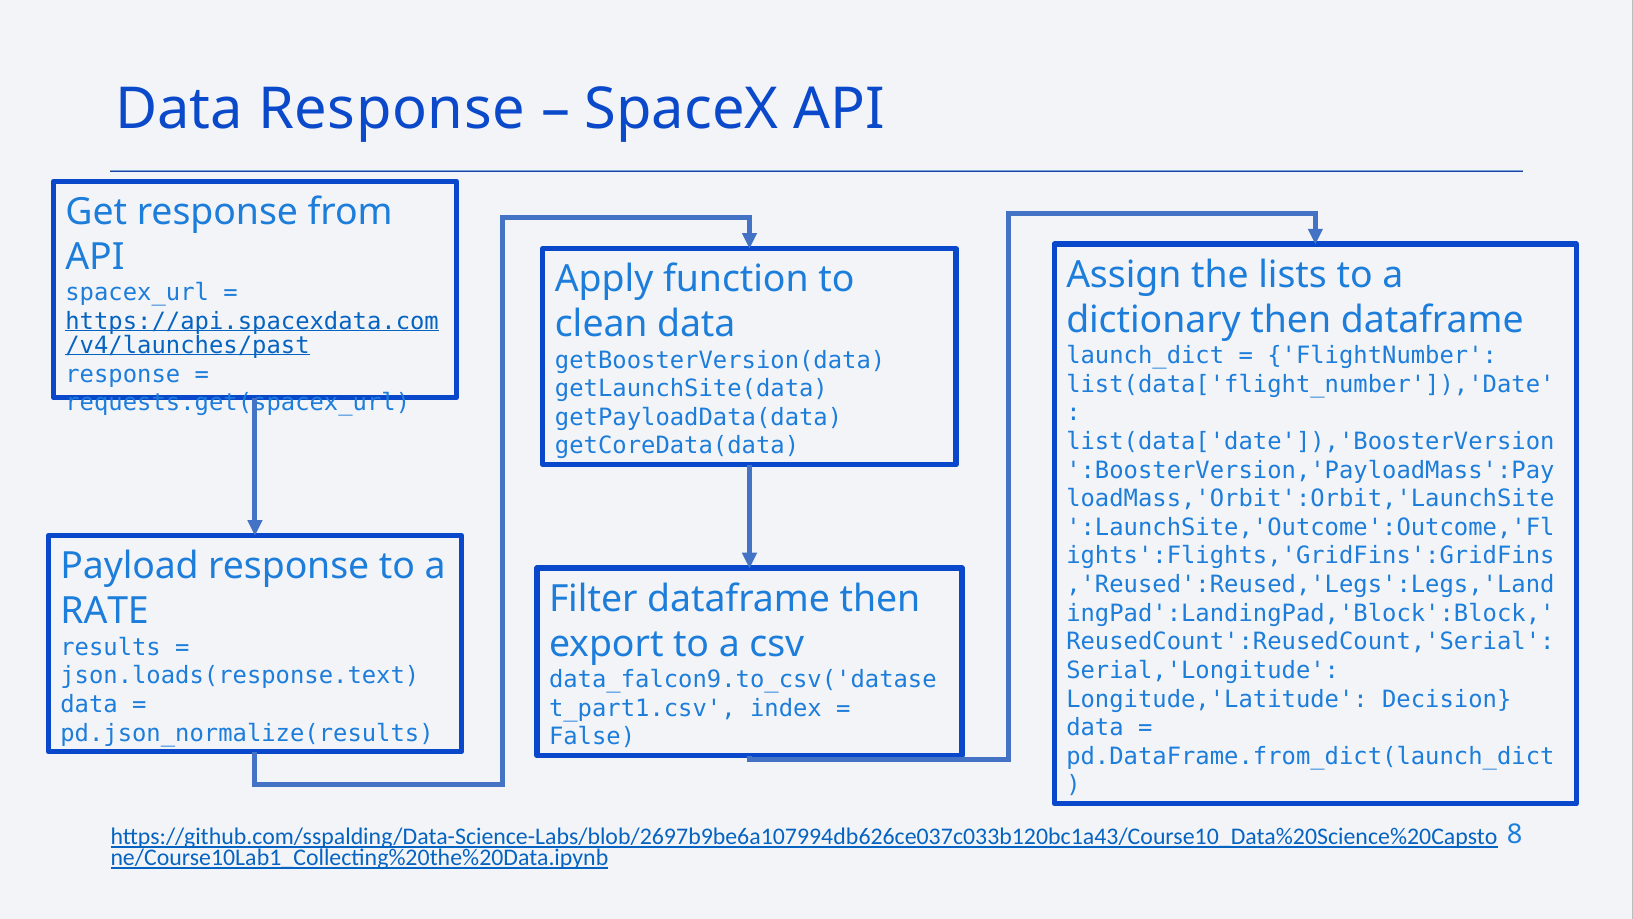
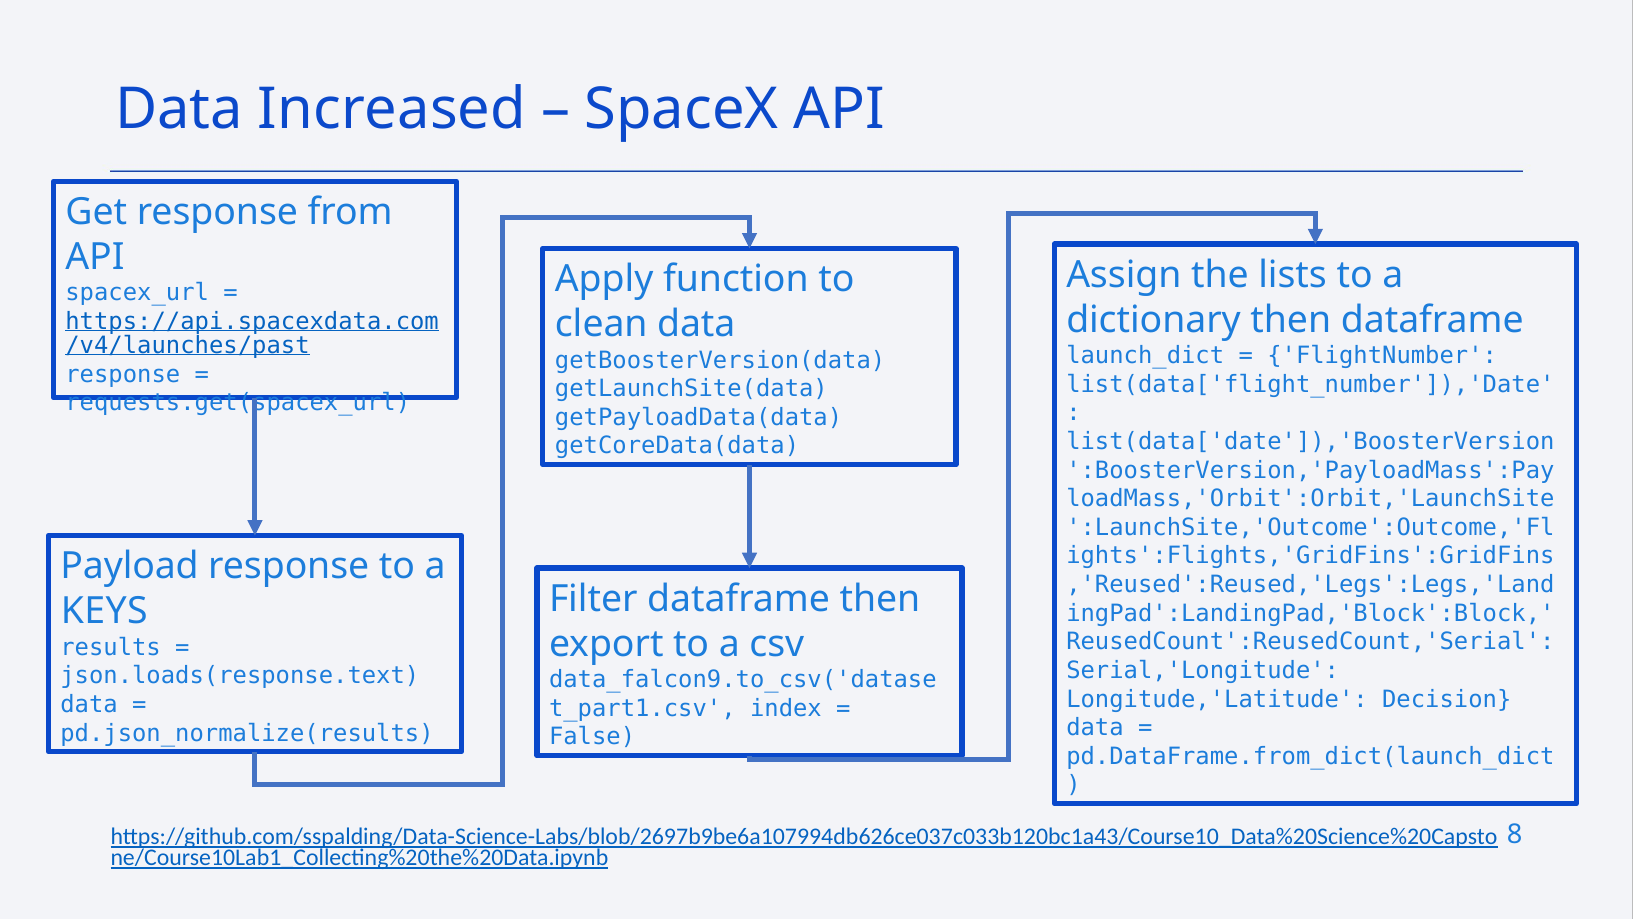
Data Response: Response -> Increased (392, 109)
RATE: RATE -> KEYS (104, 611)
